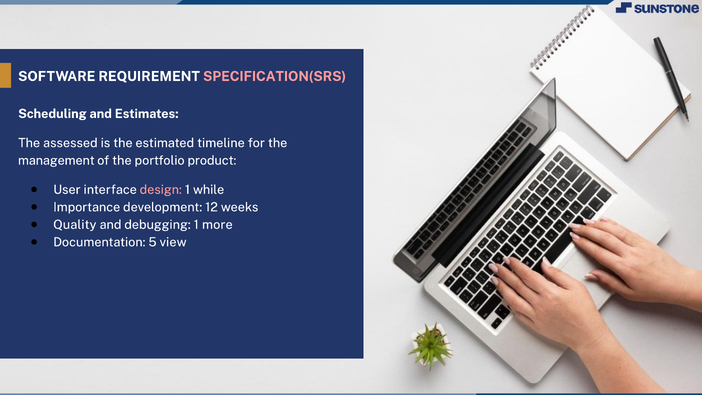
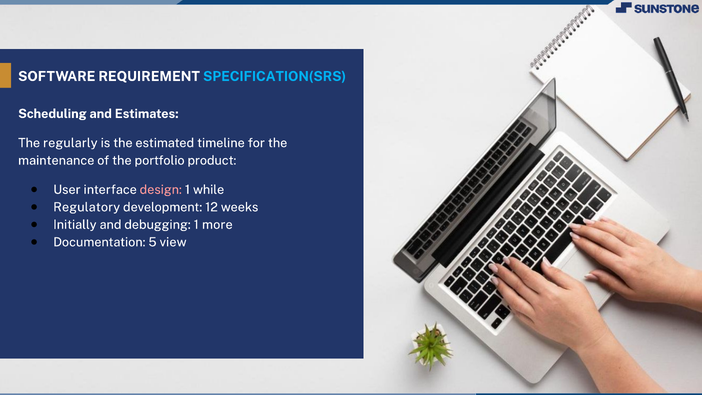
SPECIFICATION(SRS colour: pink -> light blue (275, 76)
assessed: assessed -> regularly (70, 143)
management: management -> maintenance (56, 160)
Importance: Importance -> Regulatory (87, 207)
Quality: Quality -> Initially (75, 225)
